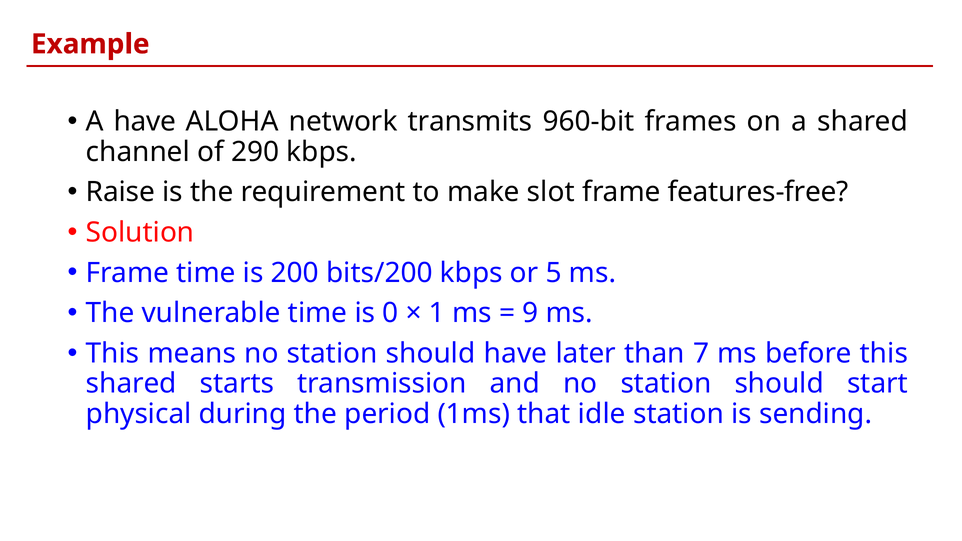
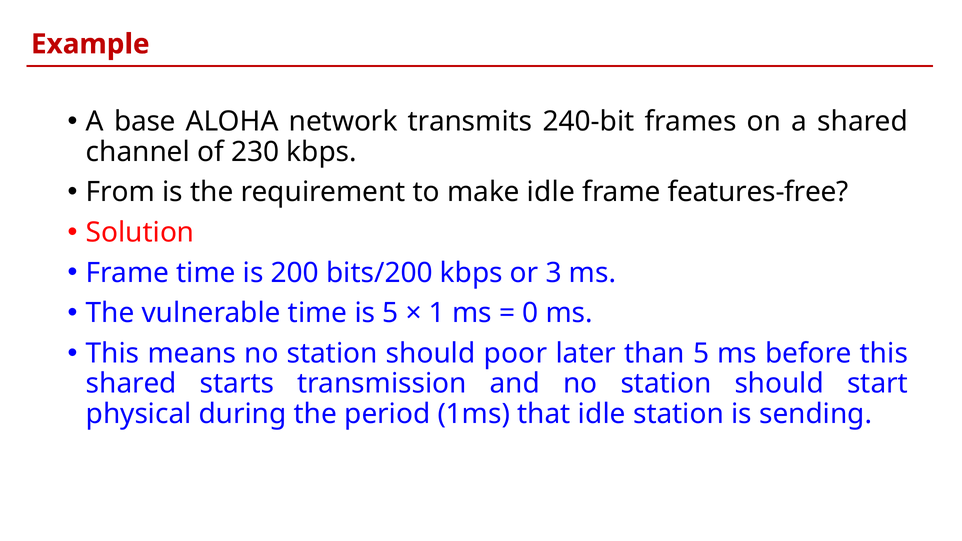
A have: have -> base (145, 121)
960-bit: 960-bit -> 240-bit (589, 121)
290: 290 -> 230 (255, 152)
Raise: Raise -> From (120, 192)
make slot: slot -> idle (551, 192)
5: 5 -> 3 (554, 273)
is 0: 0 -> 5 (390, 313)
9: 9 -> 0 (530, 313)
should have: have -> poor (515, 353)
than 7: 7 -> 5 (701, 353)
